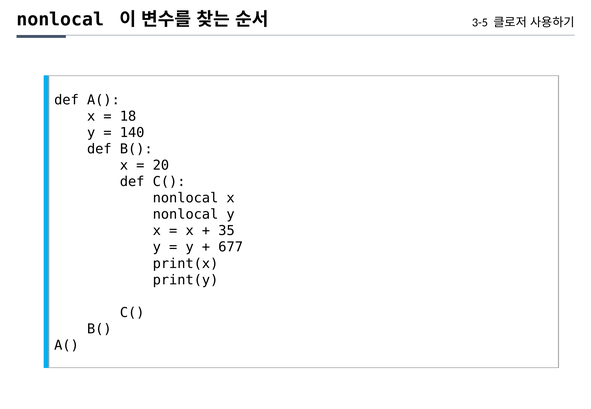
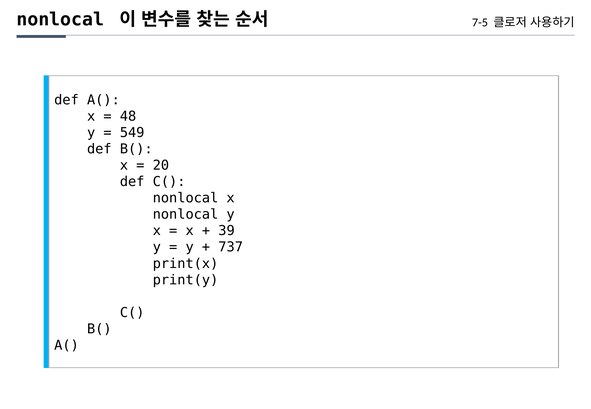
3-5: 3-5 -> 7-5 (480, 22)
18: 18 -> 48 (128, 116)
140: 140 -> 549 (132, 133)
35: 35 -> 39 (227, 231)
677: 677 -> 737 (231, 247)
